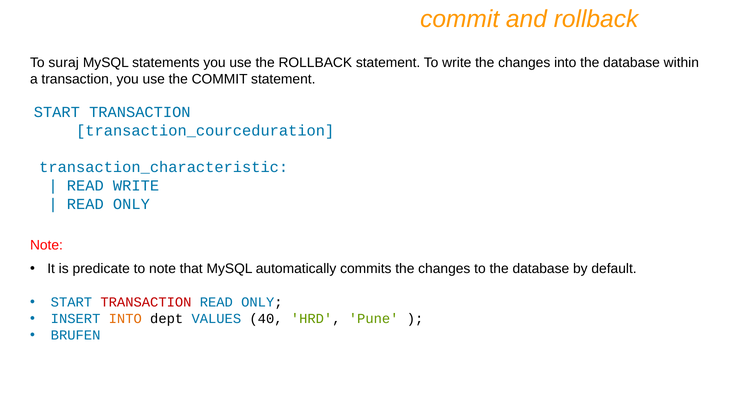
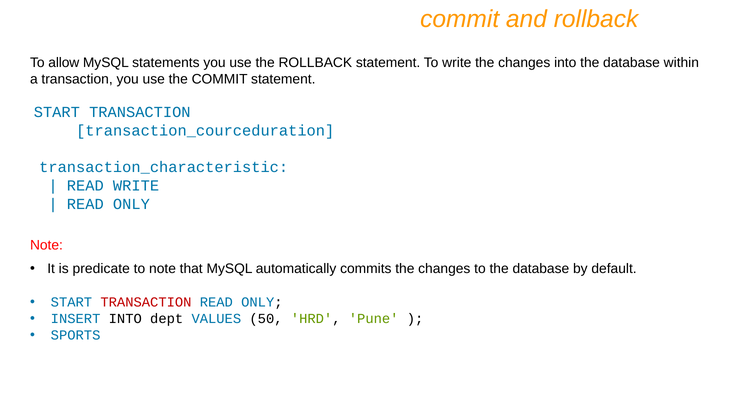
suraj: suraj -> allow (64, 63)
INTO colour: orange -> black (125, 319)
40: 40 -> 50 (266, 319)
BRUFEN: BRUFEN -> SPORTS (76, 335)
